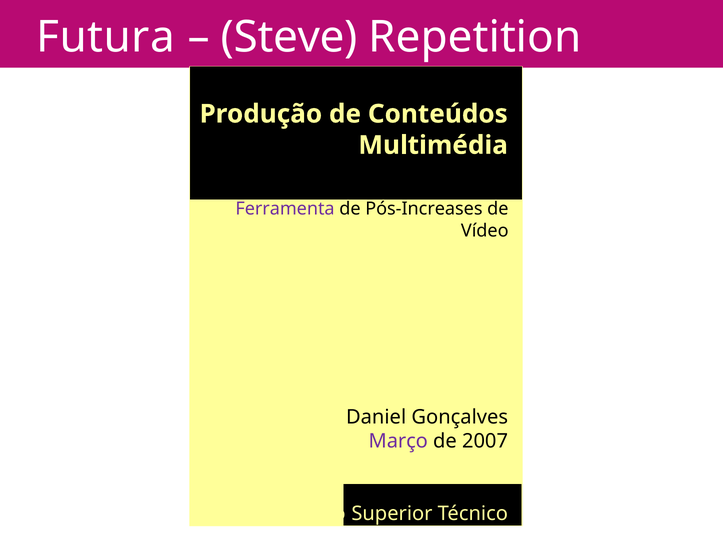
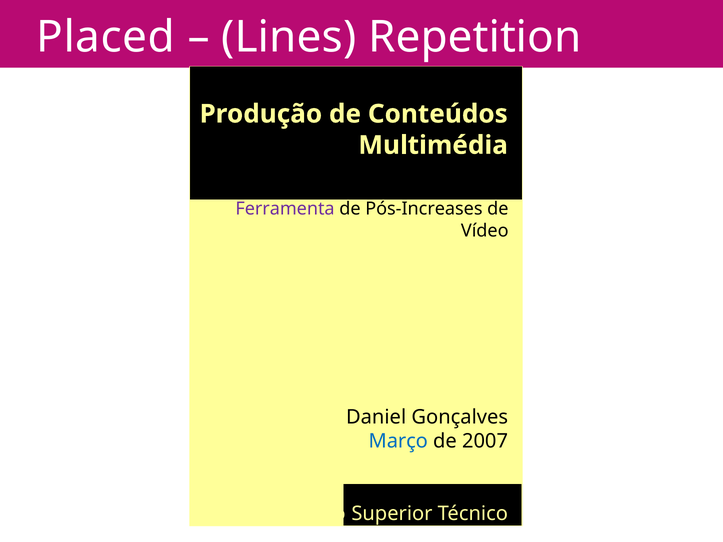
Futura: Futura -> Placed (106, 37)
Steve: Steve -> Lines (289, 37)
Março colour: purple -> blue (398, 441)
